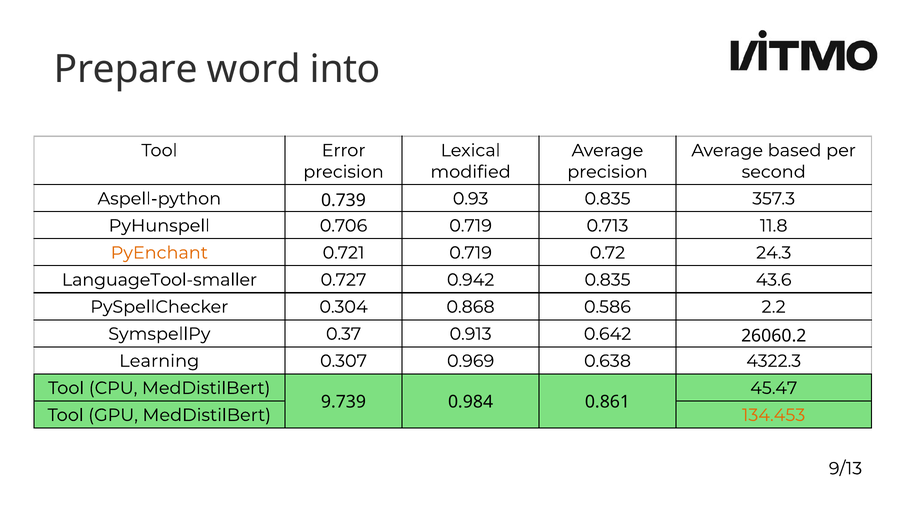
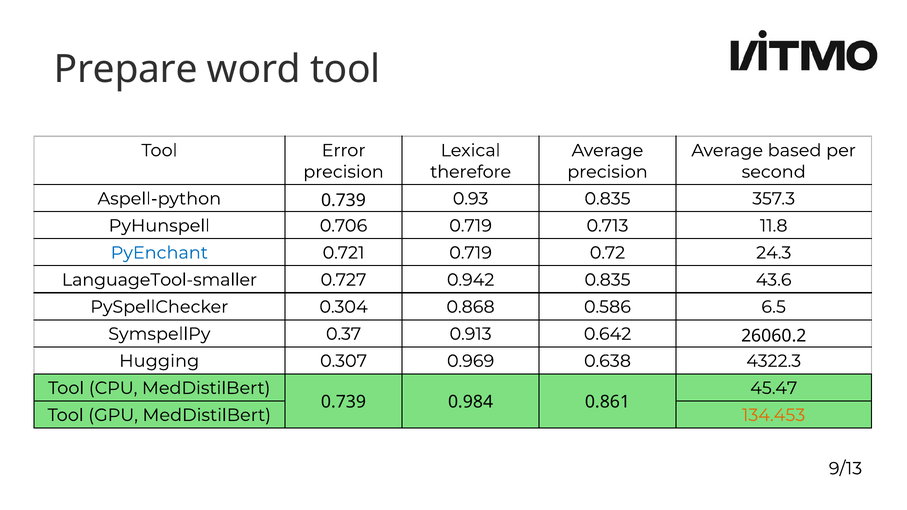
word into: into -> tool (345, 69)
modified: modified -> therefore (471, 172)
PyEnchant colour: orange -> blue (159, 253)
2.2: 2.2 -> 6.5 (774, 307)
Learning: Learning -> Hugging (159, 361)
9.739: 9.739 -> 0.739 (344, 402)
